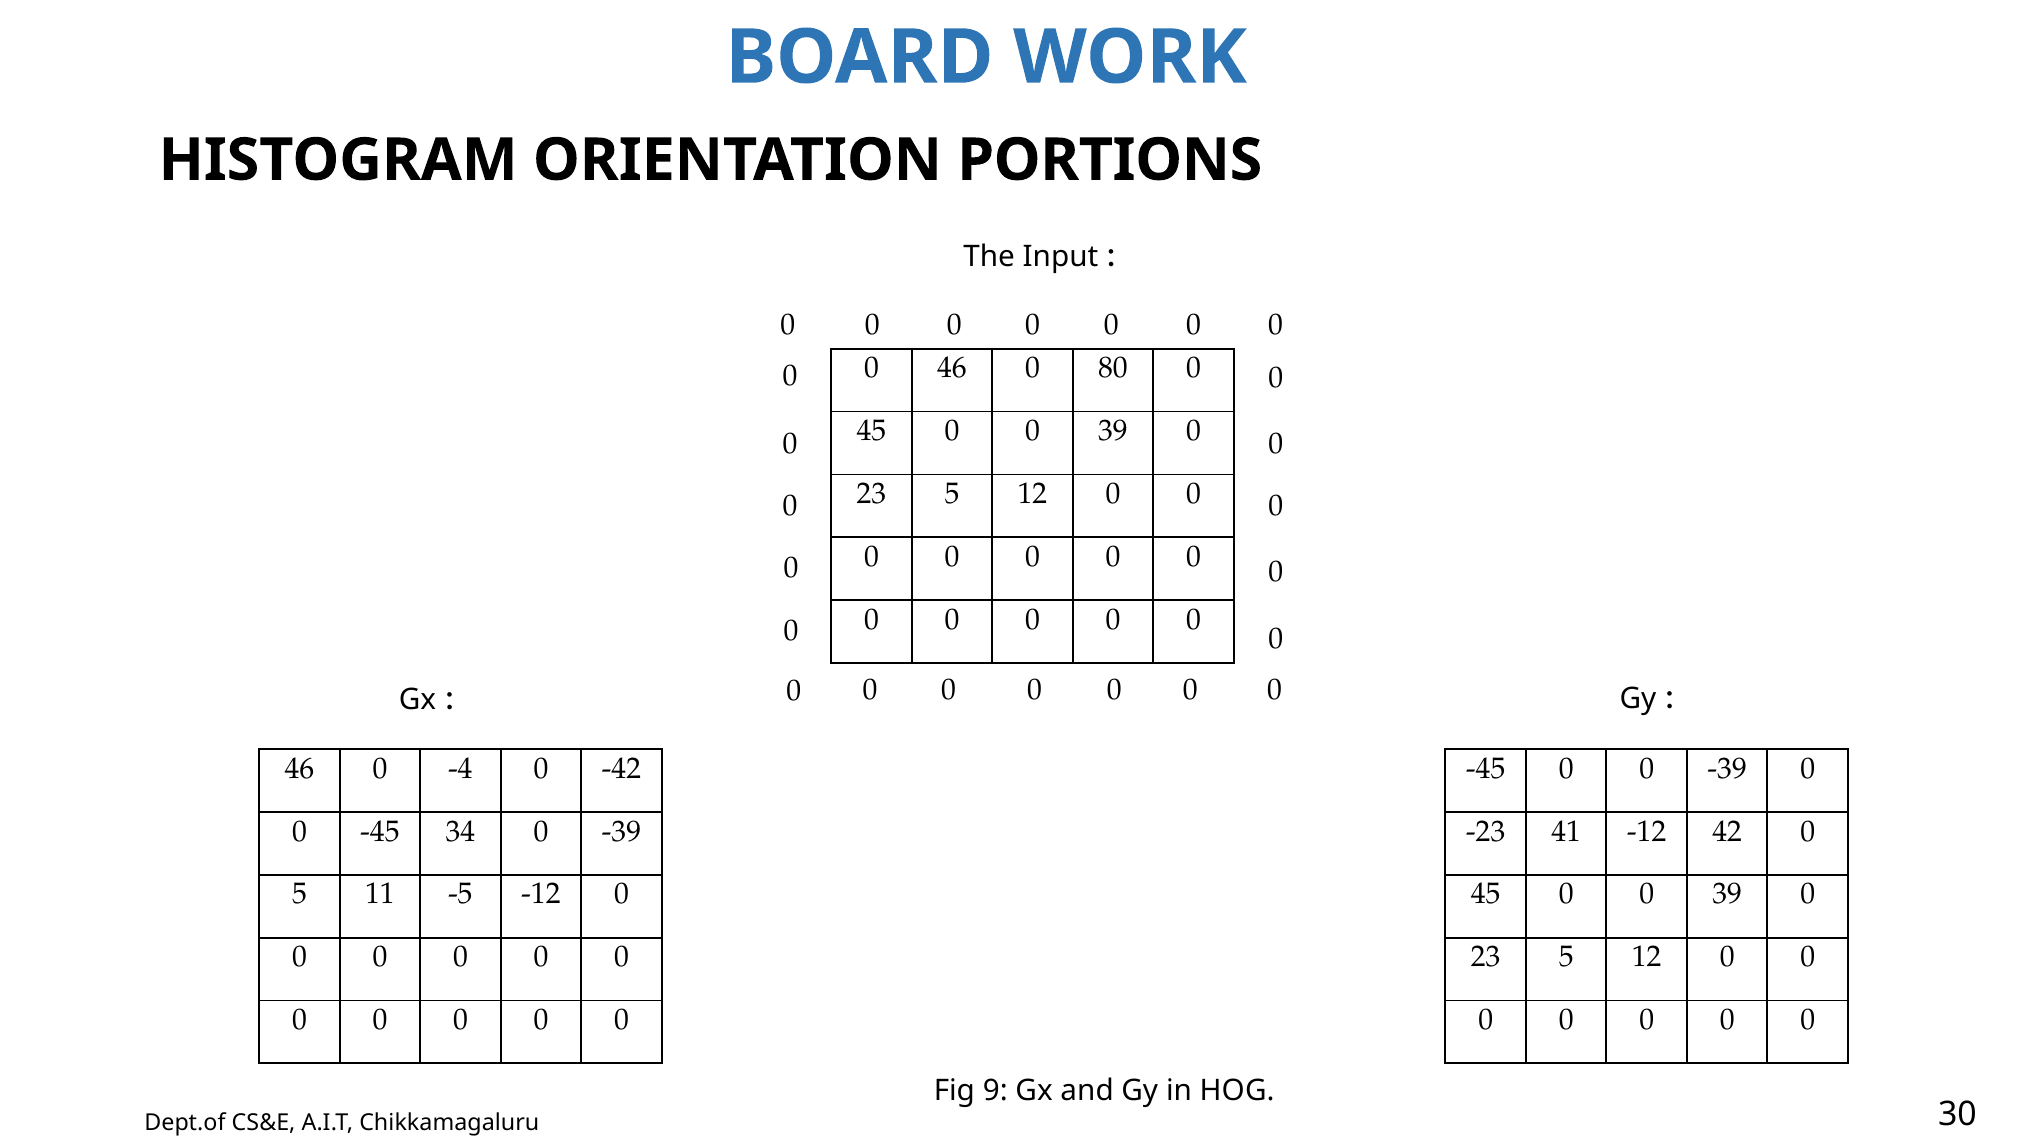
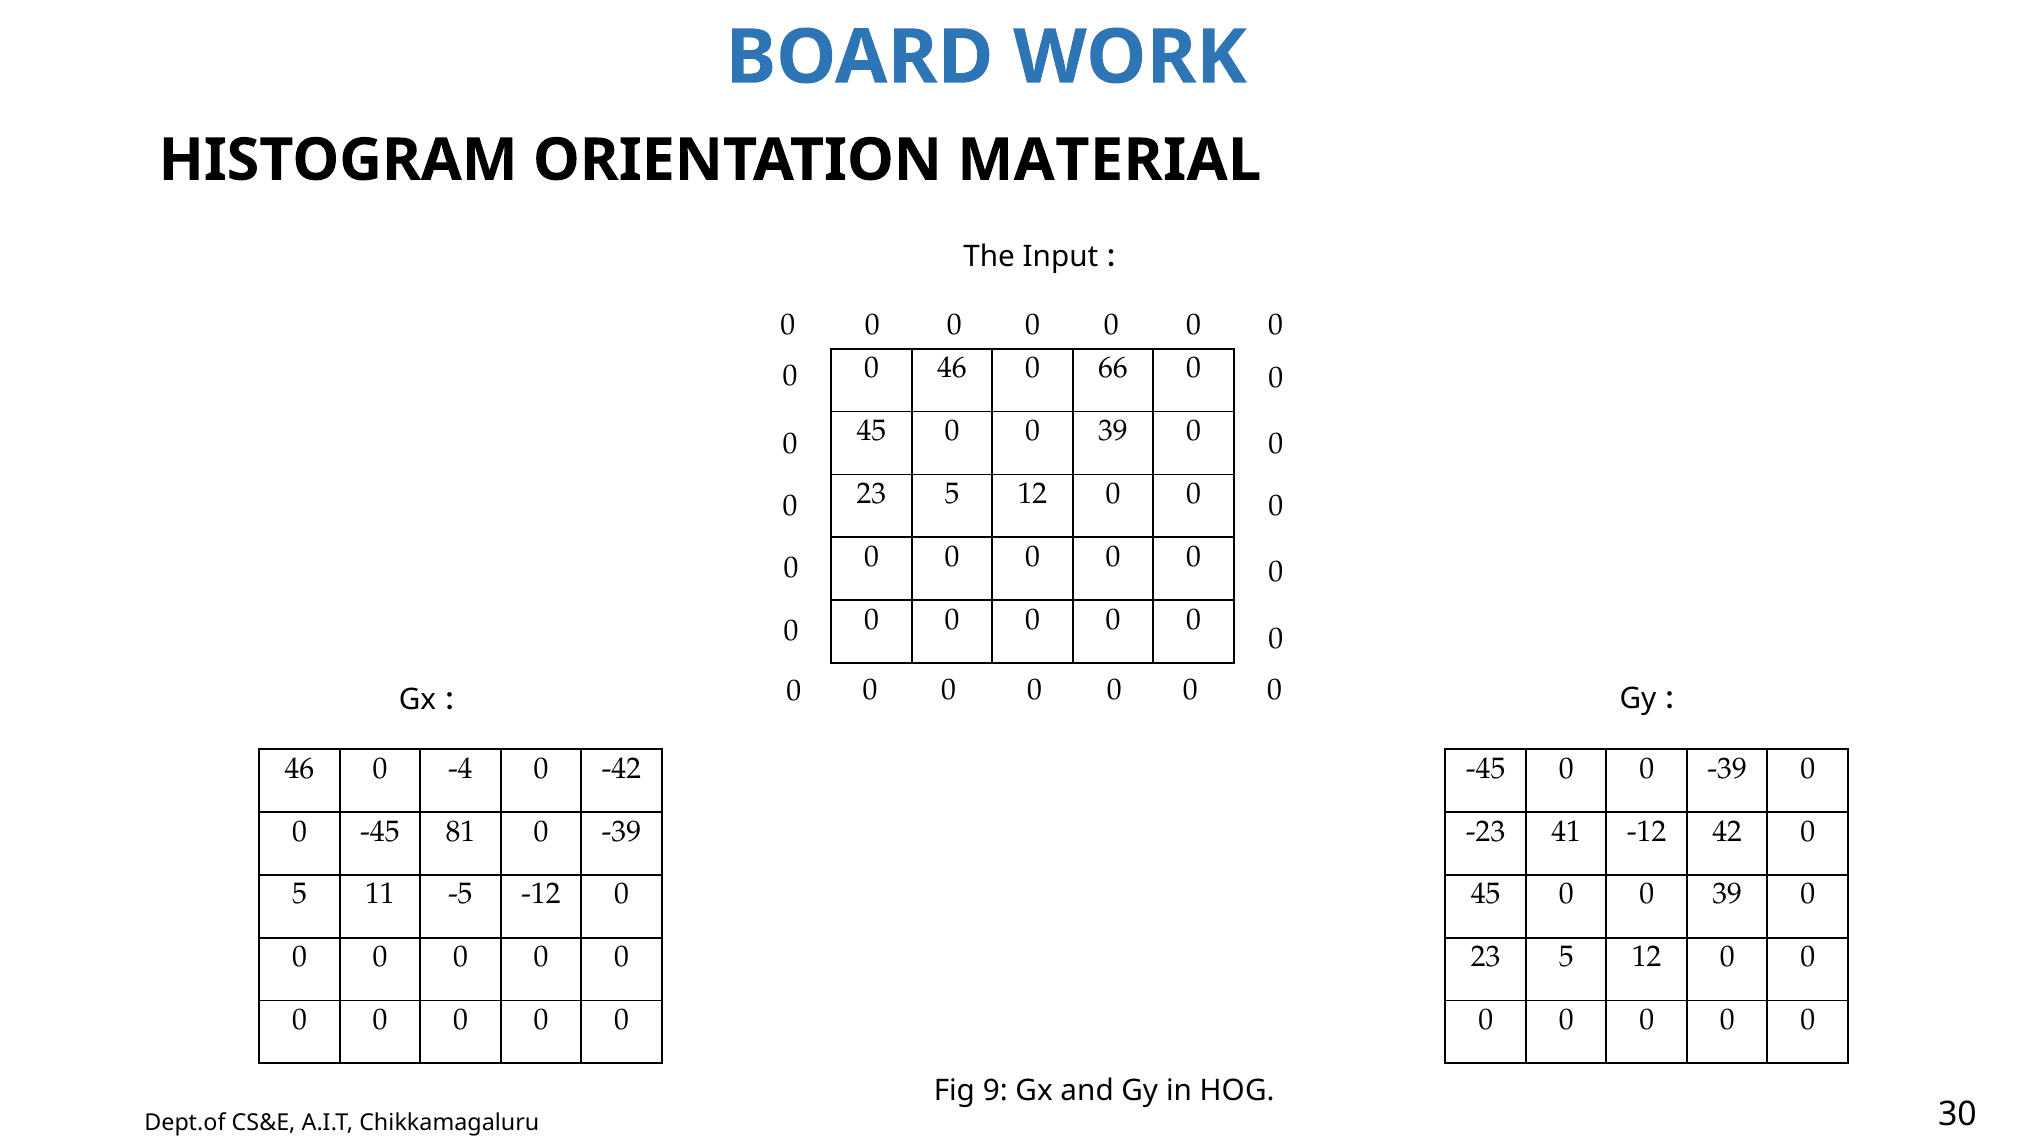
PORTIONS: PORTIONS -> MATERIAL (1109, 160)
80: 80 -> 66 (1113, 368)
34: 34 -> 81 (460, 832)
